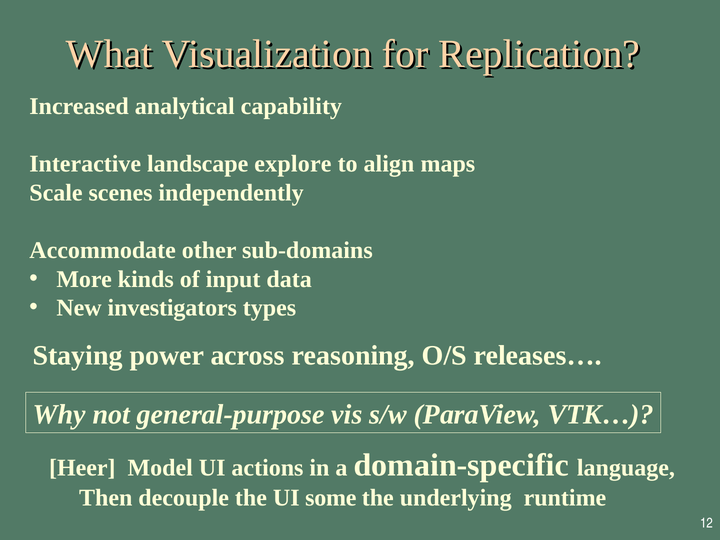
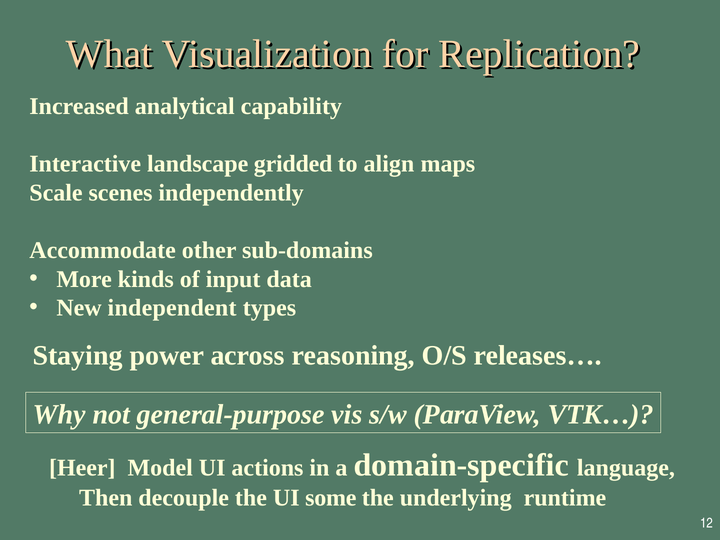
explore: explore -> gridded (293, 164)
investigators: investigators -> independent (172, 308)
